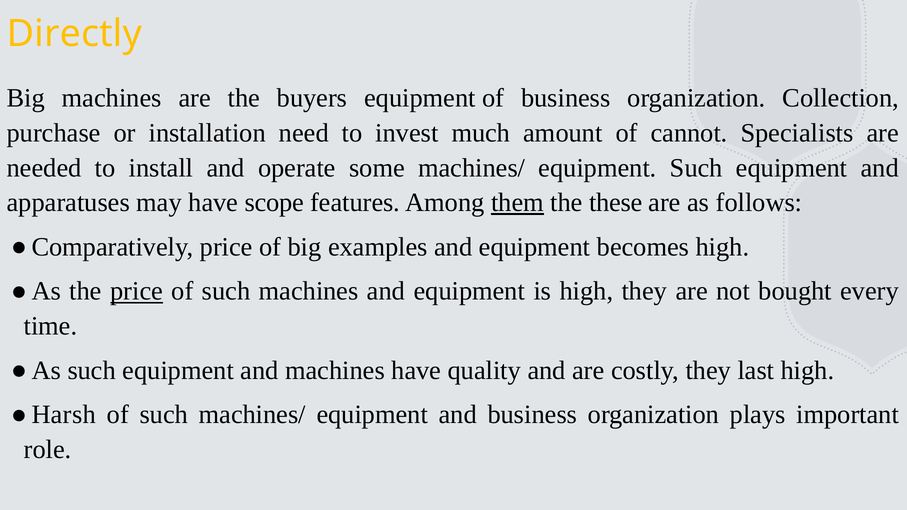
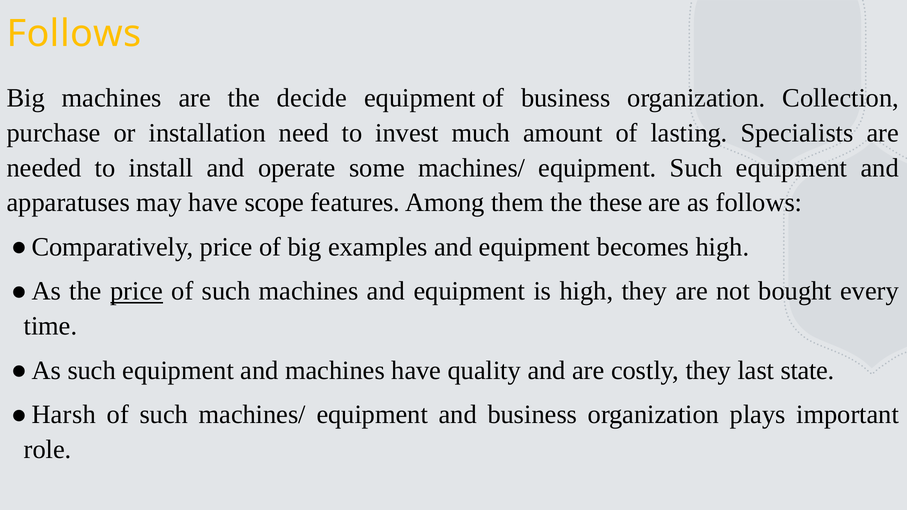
Directly: Directly -> Follows (74, 34)
buyers: buyers -> decide (312, 98)
cannot: cannot -> lasting (689, 133)
them underline: present -> none (517, 203)
last high: high -> state (808, 370)
